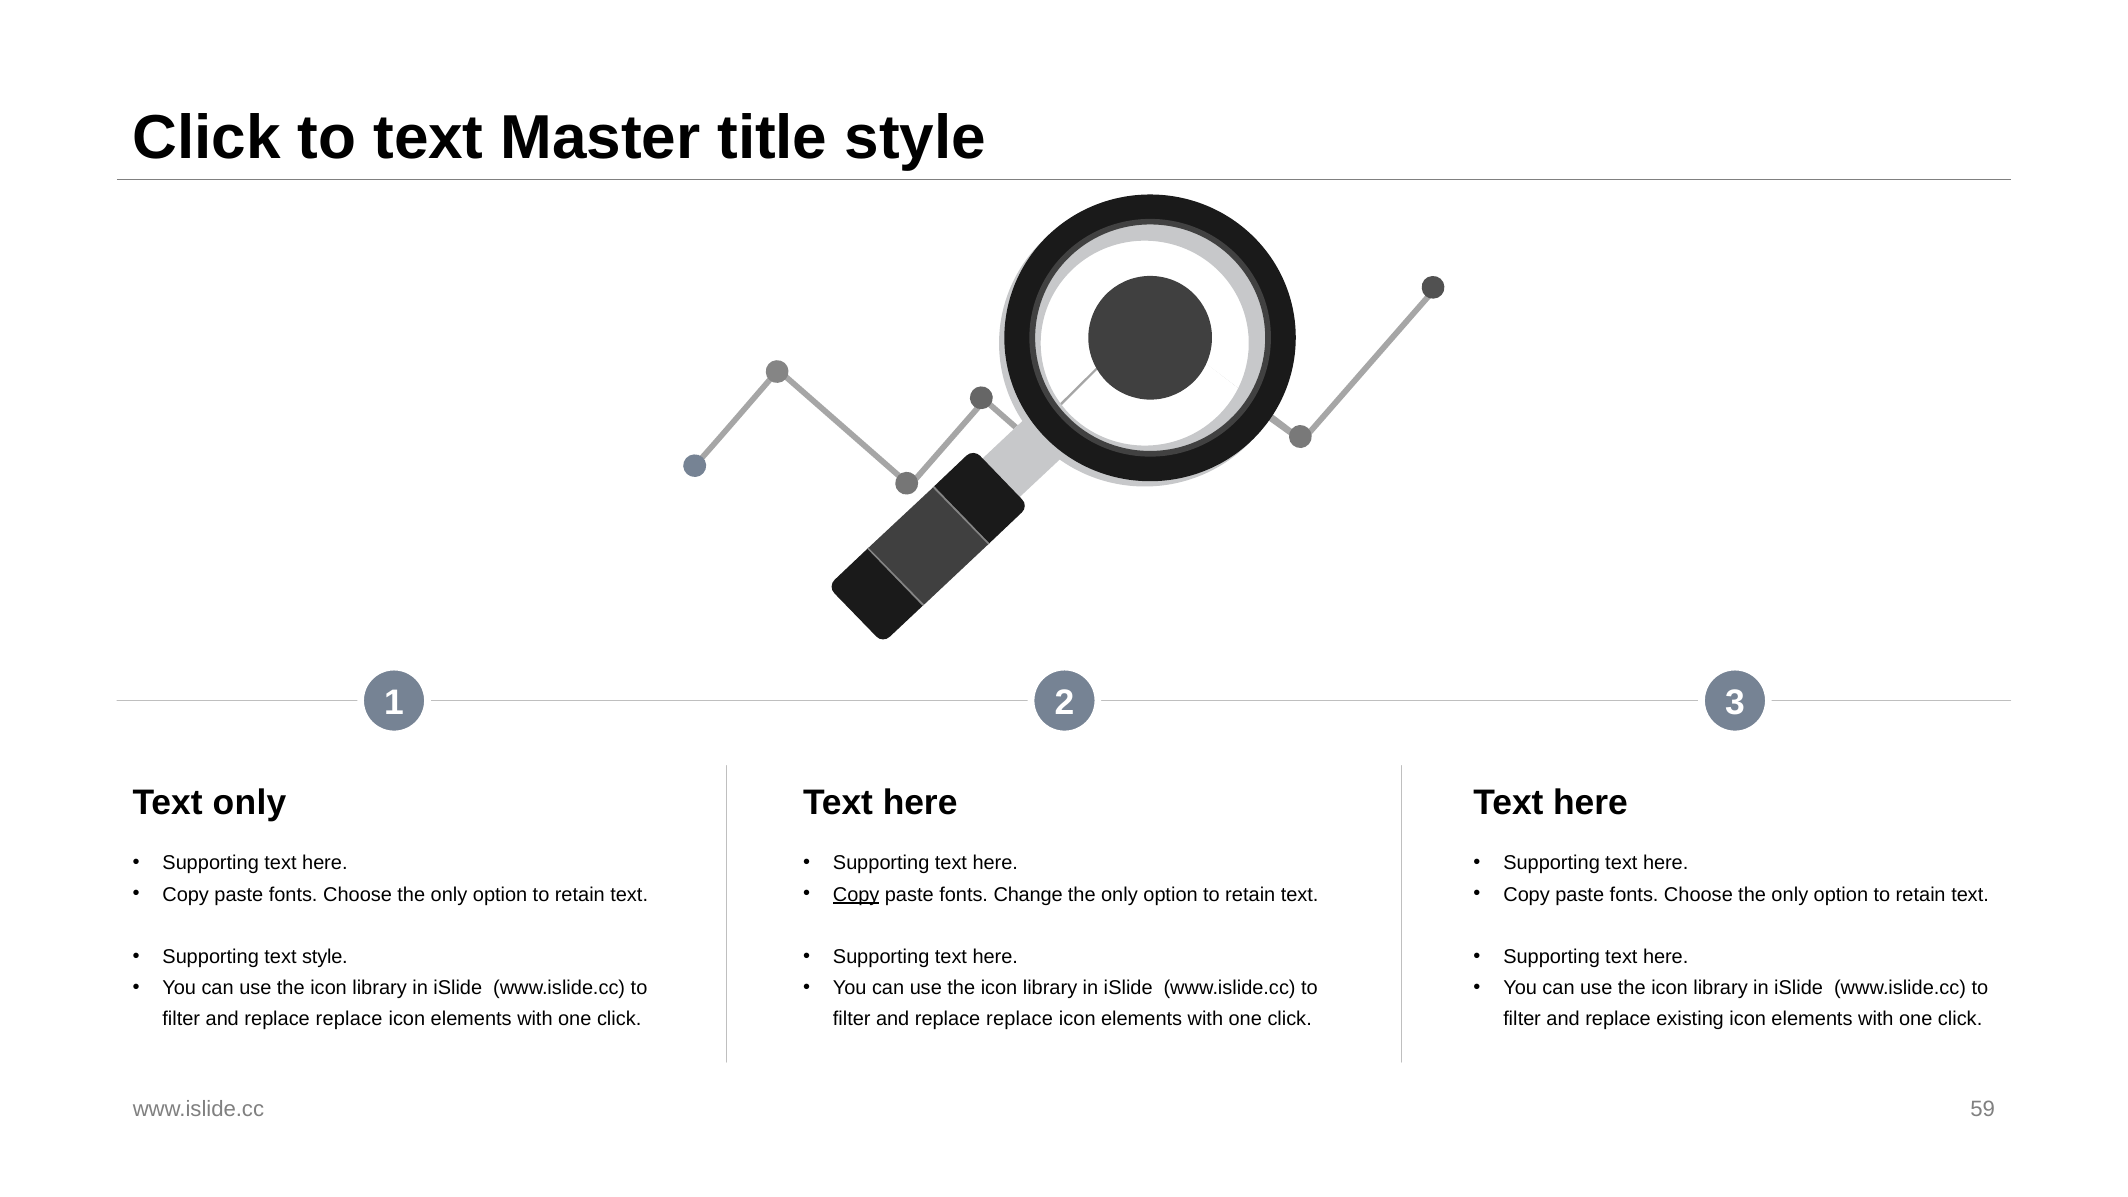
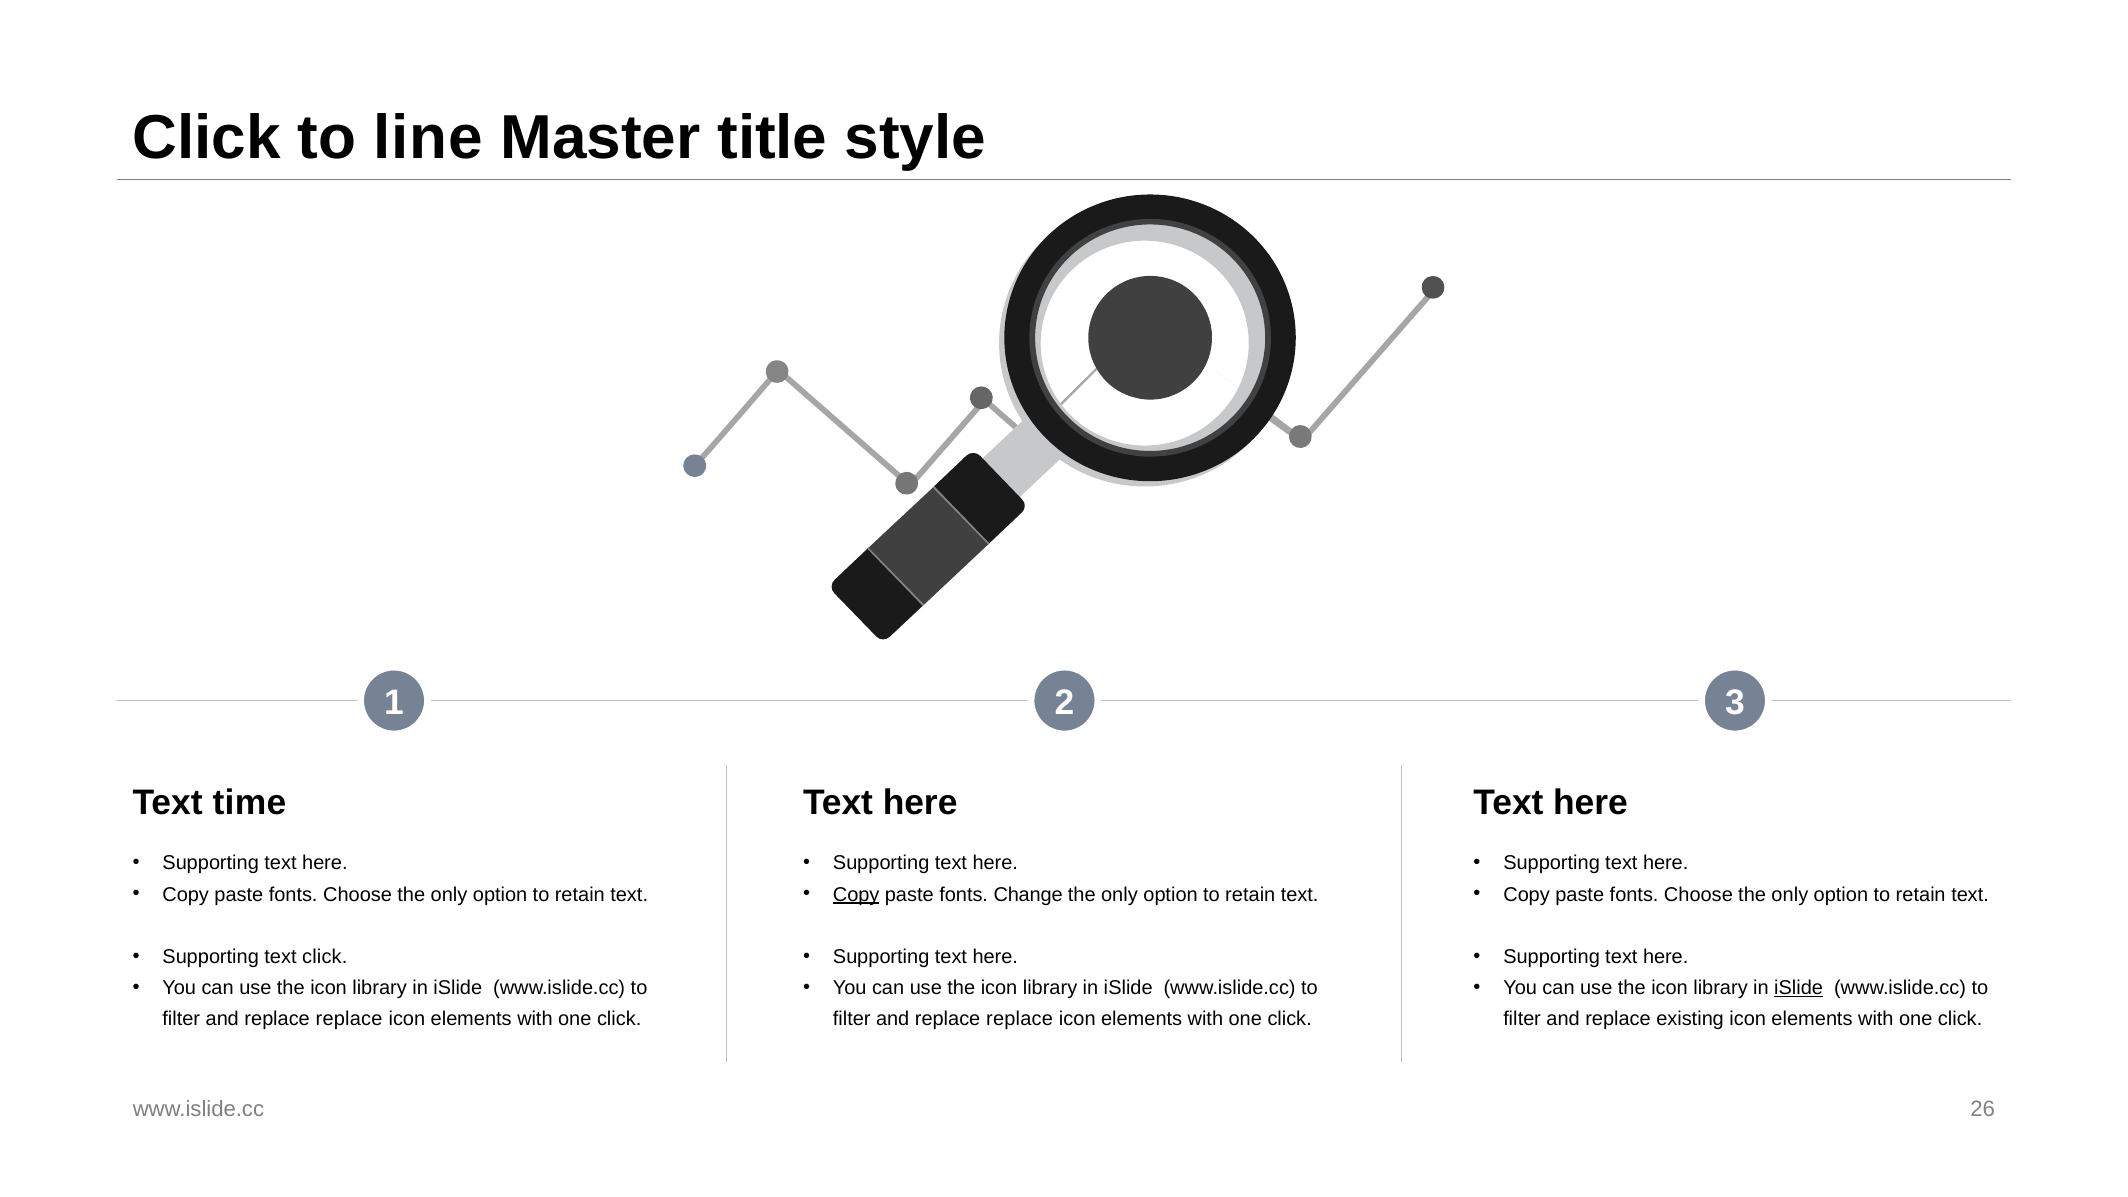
to text: text -> line (428, 138)
Text only: only -> time (249, 802)
text style: style -> click (325, 957)
iSlide underline: none -> present (1799, 988)
59: 59 -> 26 (1983, 1109)
